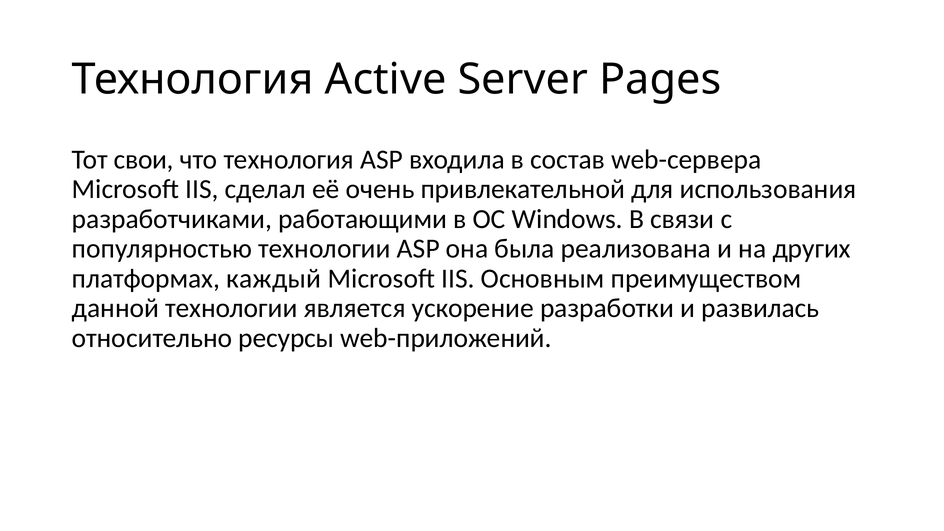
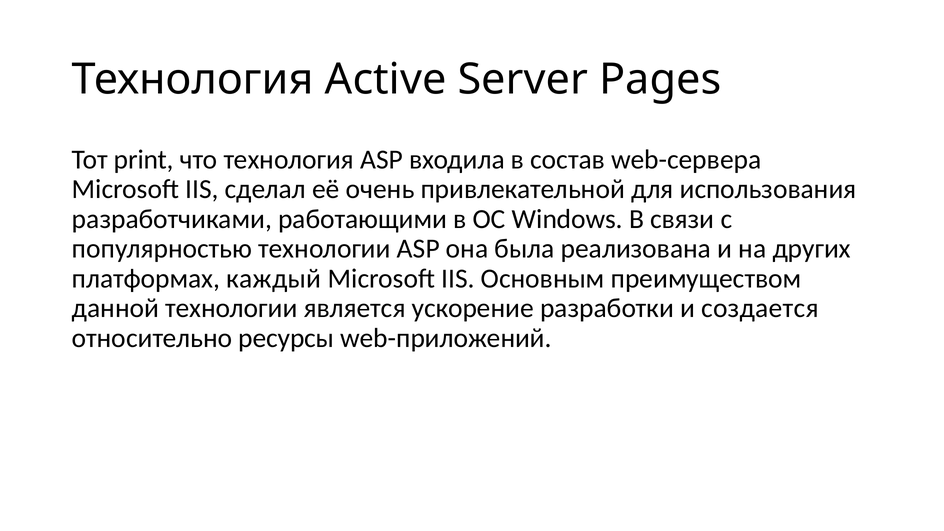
свои: свои -> print (144, 160)
развилась: развилась -> создается (760, 308)
